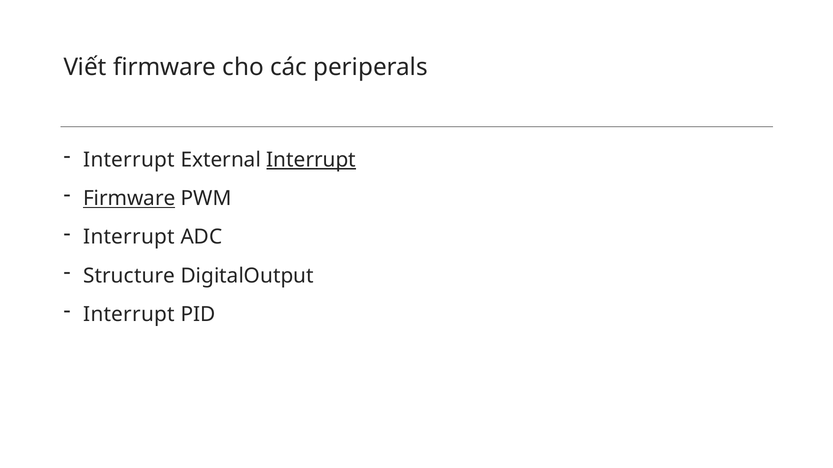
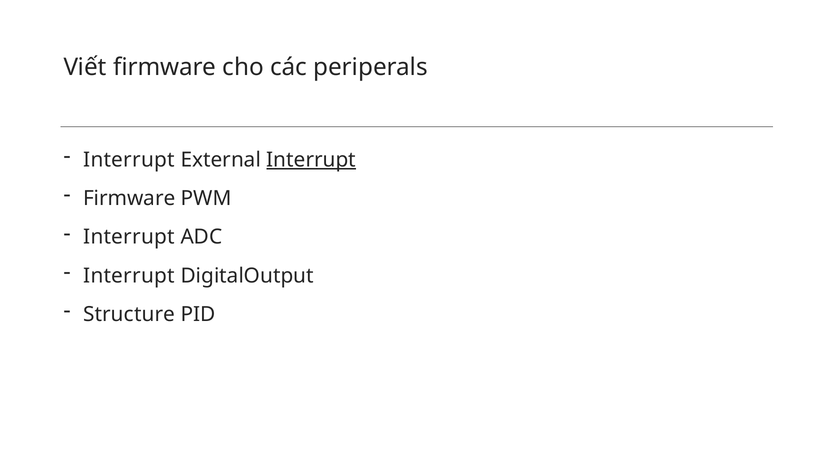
Firmware underline: present -> none (129, 199)
Structure: Structure -> Interrupt (129, 276)
Interrupt: Interrupt -> Structure (129, 315)
